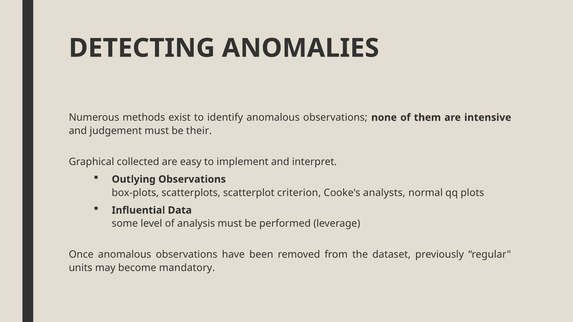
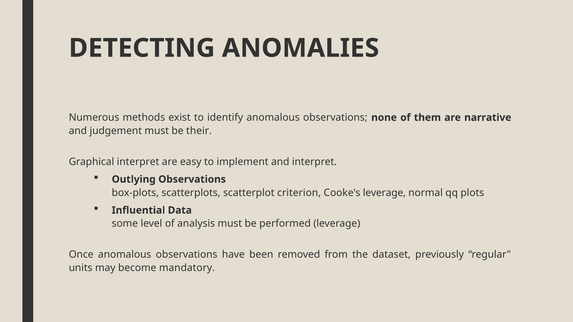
intensive: intensive -> narrative (488, 118)
Graphical collected: collected -> interpret (138, 162)
Cooke's analysts: analysts -> leverage (384, 193)
